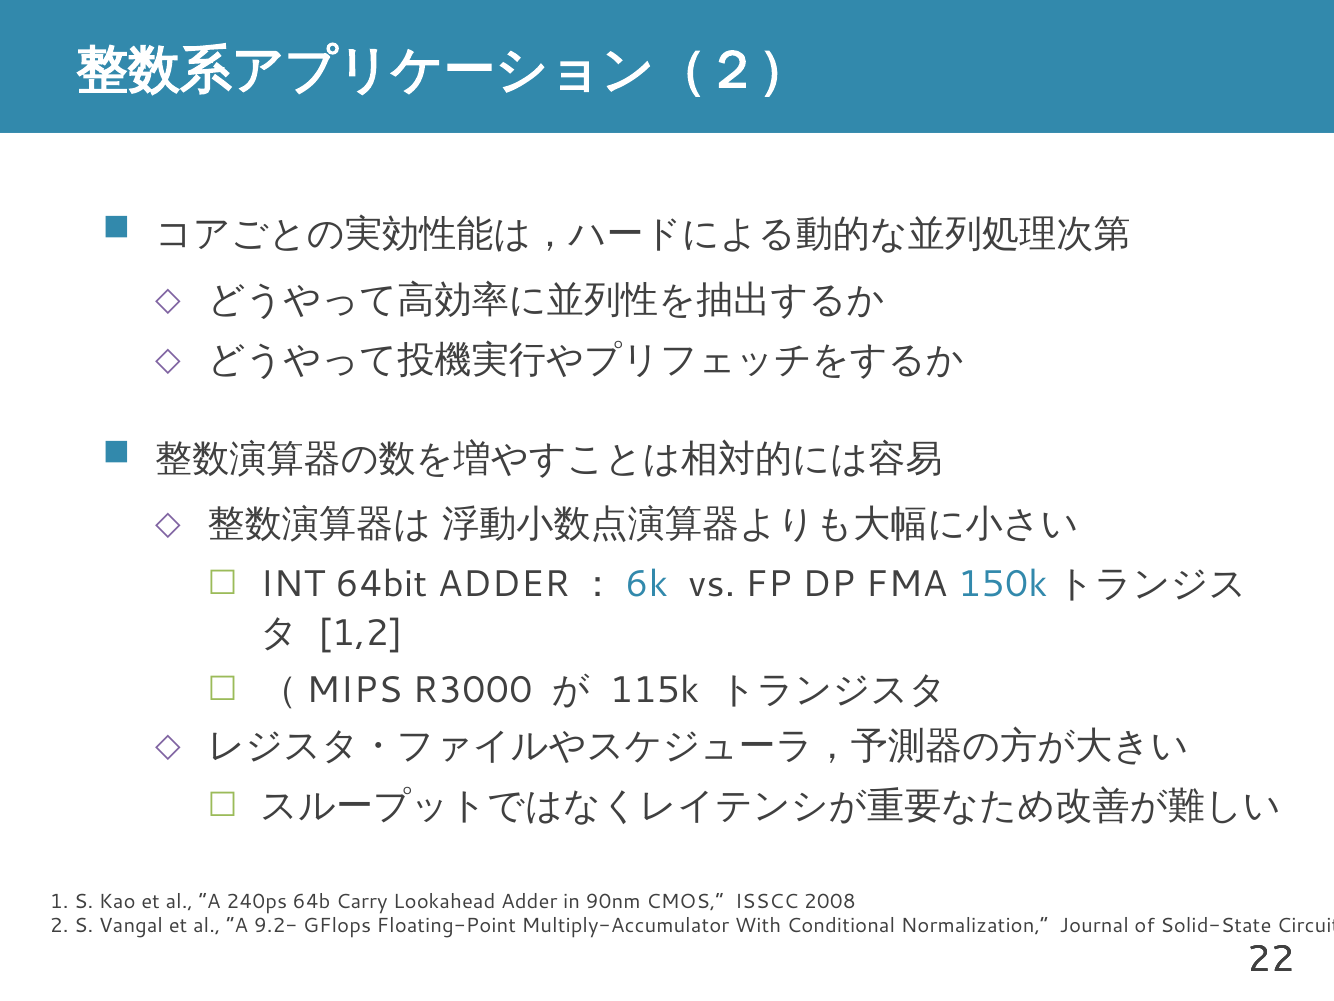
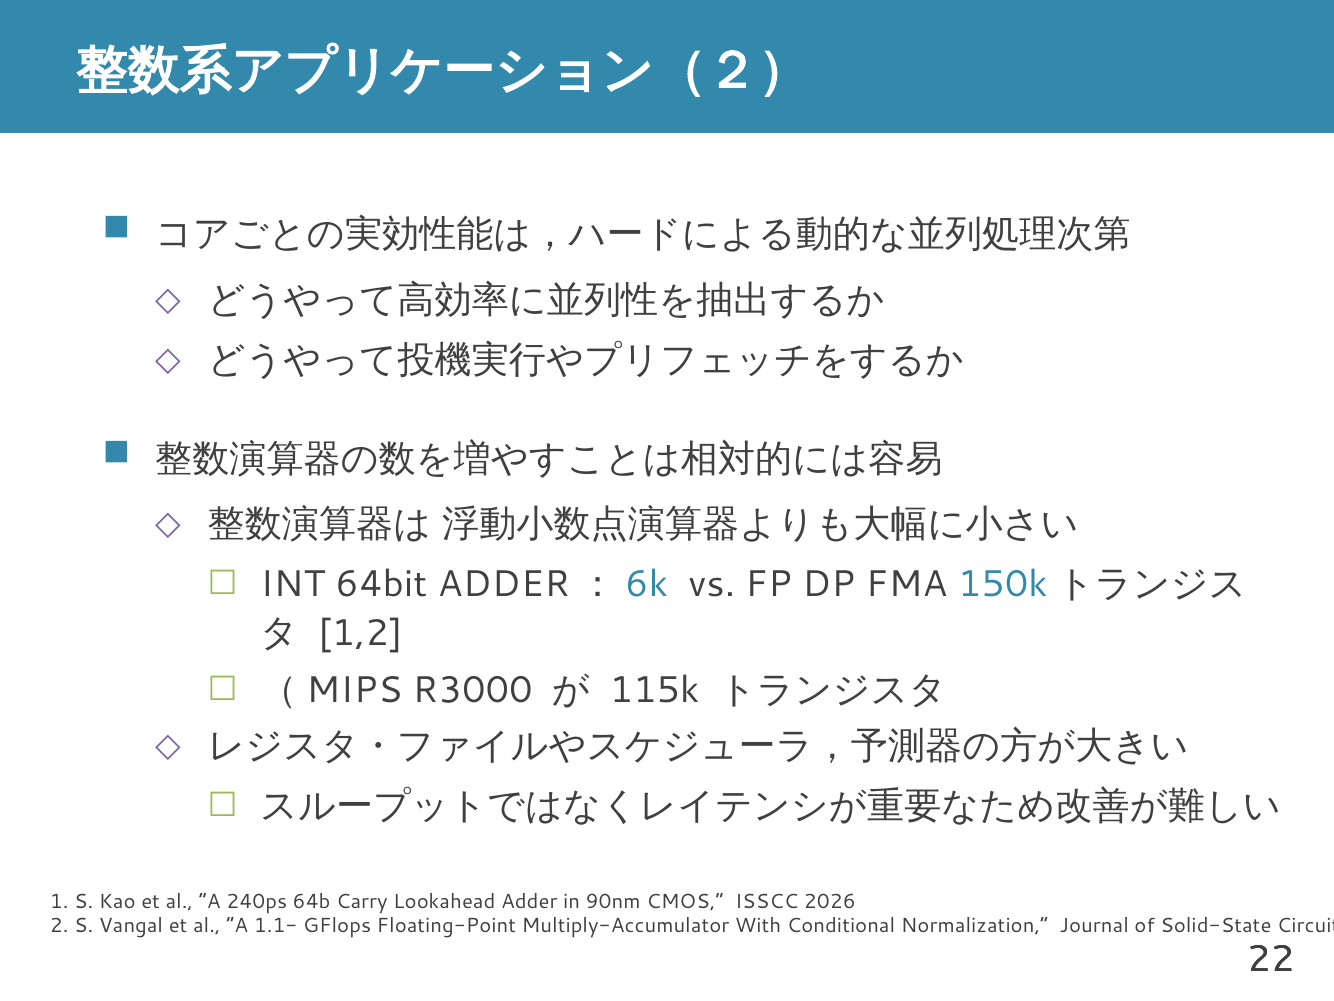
2008: 2008 -> 2026 (830, 901)
9.2-: 9.2- -> 1.1- (276, 926)
